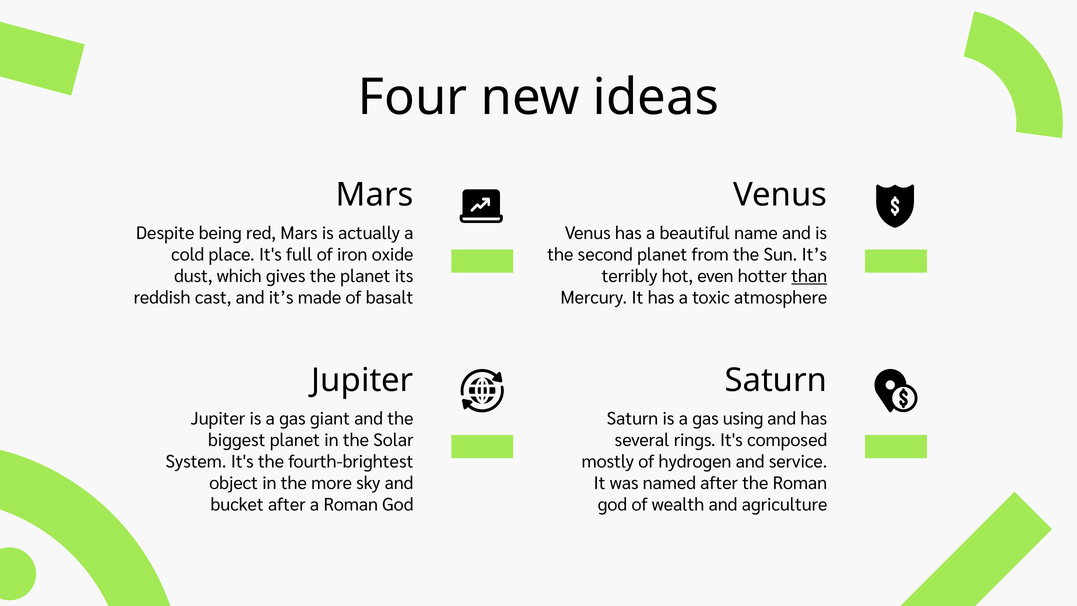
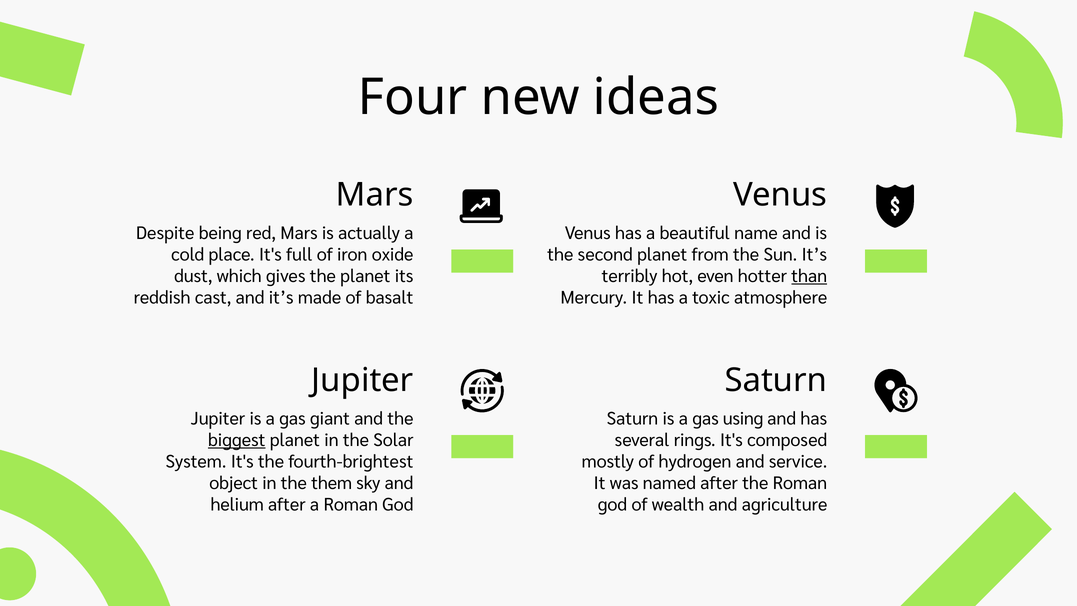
biggest underline: none -> present (237, 440)
more: more -> them (332, 483)
bucket: bucket -> helium (237, 505)
